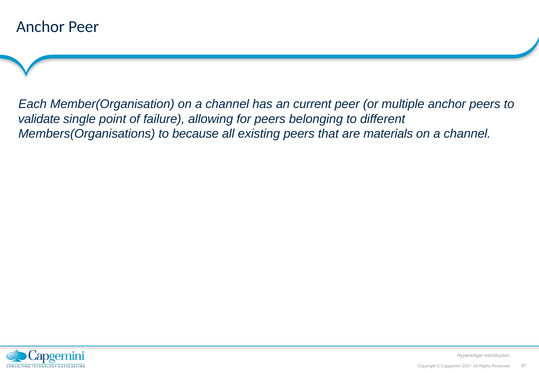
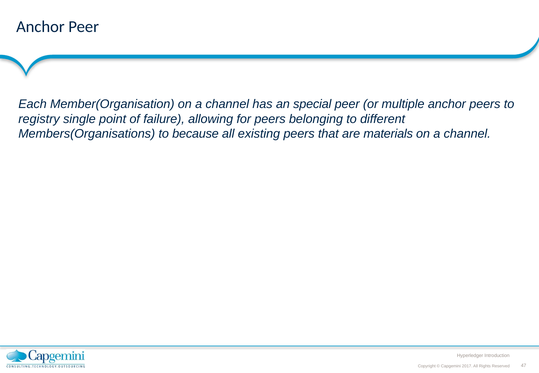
current: current -> special (312, 104)
validate: validate -> registry (39, 119)
